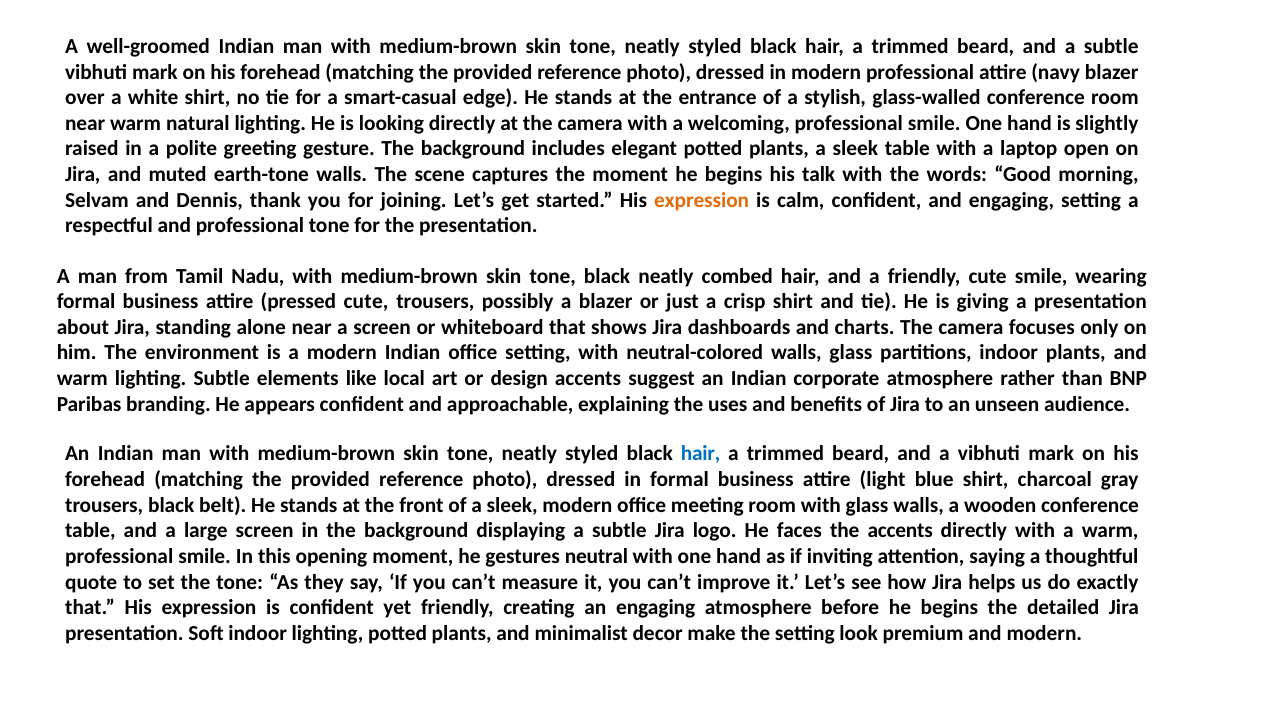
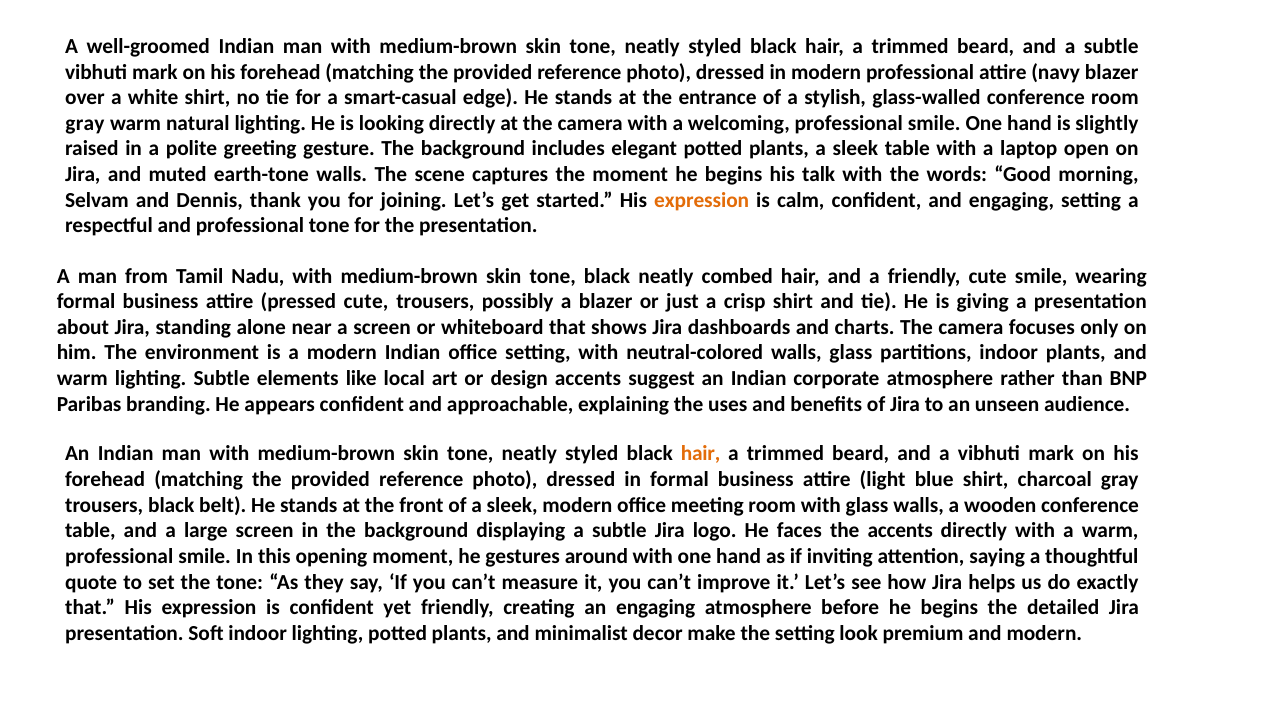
near: near -> gray (85, 123)
hair colour: blue -> orange (701, 454)
neutral: neutral -> around (596, 557)
